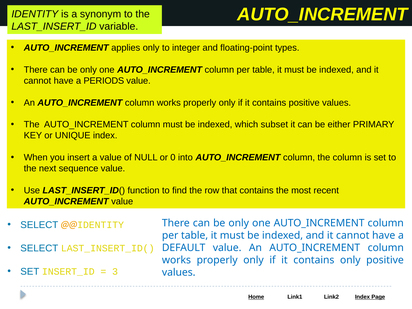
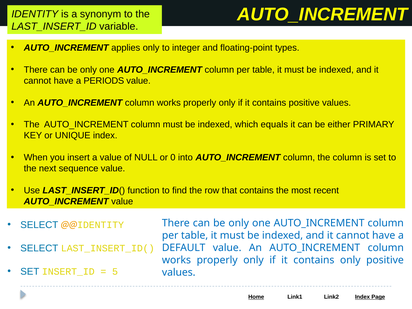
subset: subset -> equals (274, 125)
3: 3 -> 5 (115, 272)
